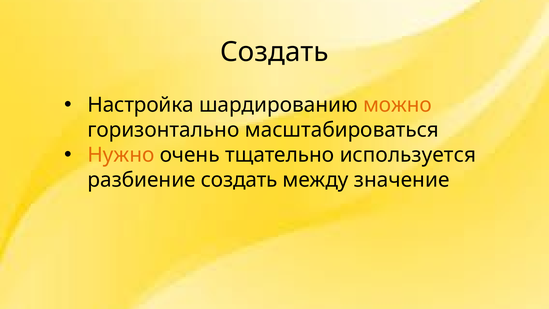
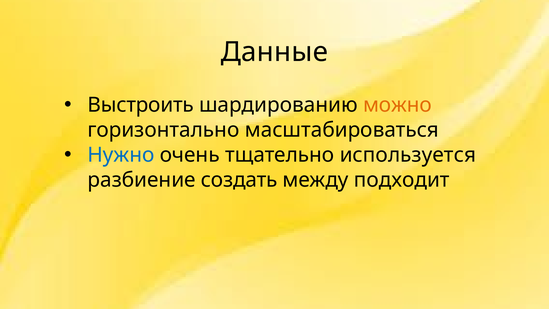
Создать: Создать -> Данные (274, 52)
Настройка: Настройка -> Выстроить (141, 105)
Нужно colour: orange -> blue (121, 155)
значение: значение -> подходит (402, 180)
